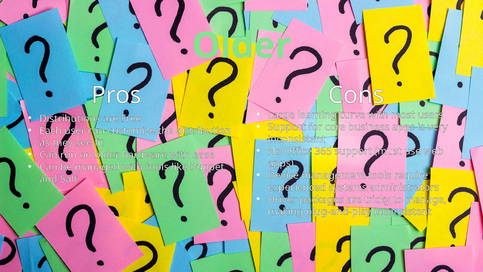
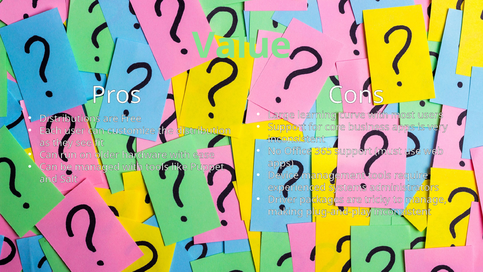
Older: Older -> Value (242, 46)
